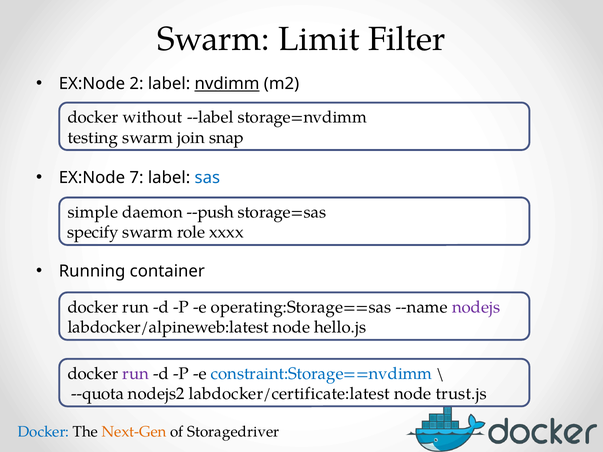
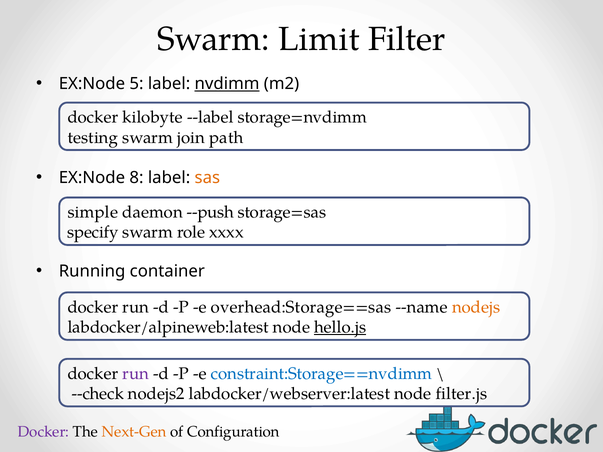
2: 2 -> 5 (136, 84)
without: without -> kilobyte (153, 117)
snap: snap -> path (226, 138)
7: 7 -> 8 (136, 178)
sas colour: blue -> orange (207, 178)
operating:Storage==sas: operating:Storage==sas -> overhead:Storage==sas (301, 307)
nodejs colour: purple -> orange (476, 307)
hello.js underline: none -> present (340, 328)
--quota: --quota -> --check (98, 394)
labdocker/certificate:latest: labdocker/certificate:latest -> labdocker/webserver:latest (289, 394)
trust.js: trust.js -> filter.js (461, 394)
Docker colour: blue -> purple (44, 432)
Storagedriver: Storagedriver -> Configuration (233, 432)
